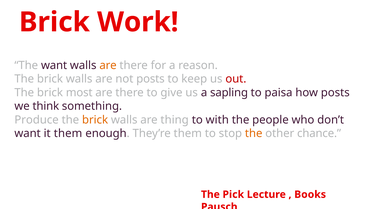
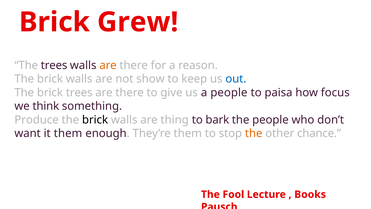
Work: Work -> Grew (138, 22)
The want: want -> trees (54, 65)
not posts: posts -> show (150, 79)
out colour: red -> blue (236, 79)
brick most: most -> trees (79, 92)
a sapling: sapling -> people (229, 92)
how posts: posts -> focus (335, 92)
brick colour: orange -> black (95, 120)
with: with -> bark (217, 120)
Pick: Pick -> Fool (233, 194)
